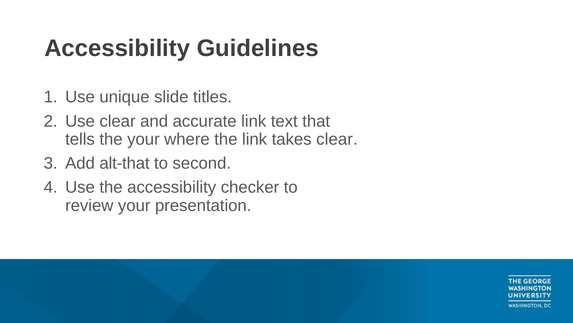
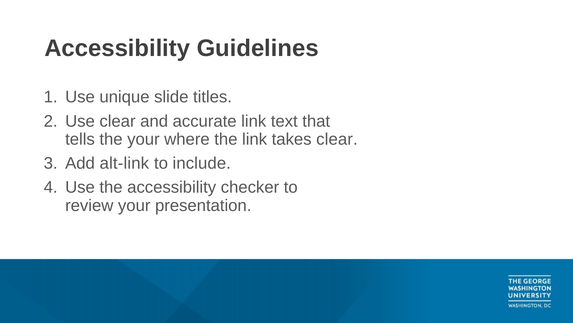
alt-that: alt-that -> alt-link (124, 163)
second: second -> include (202, 163)
